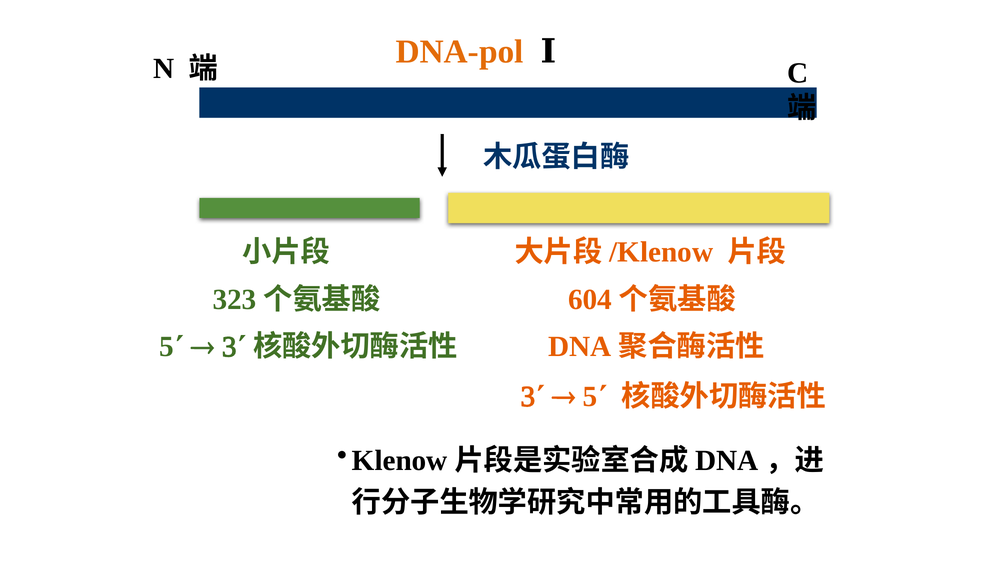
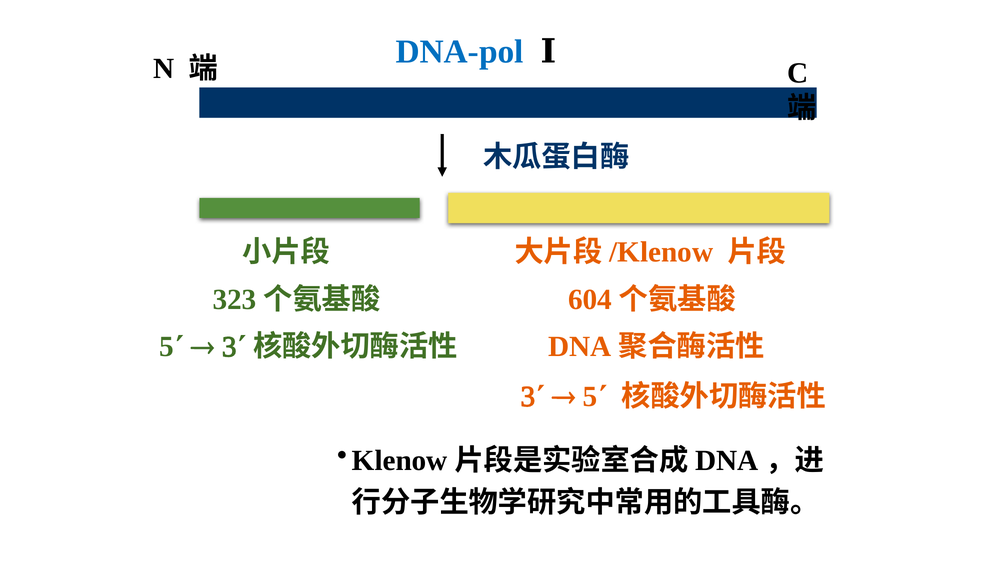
DNA-pol colour: orange -> blue (460, 52)
